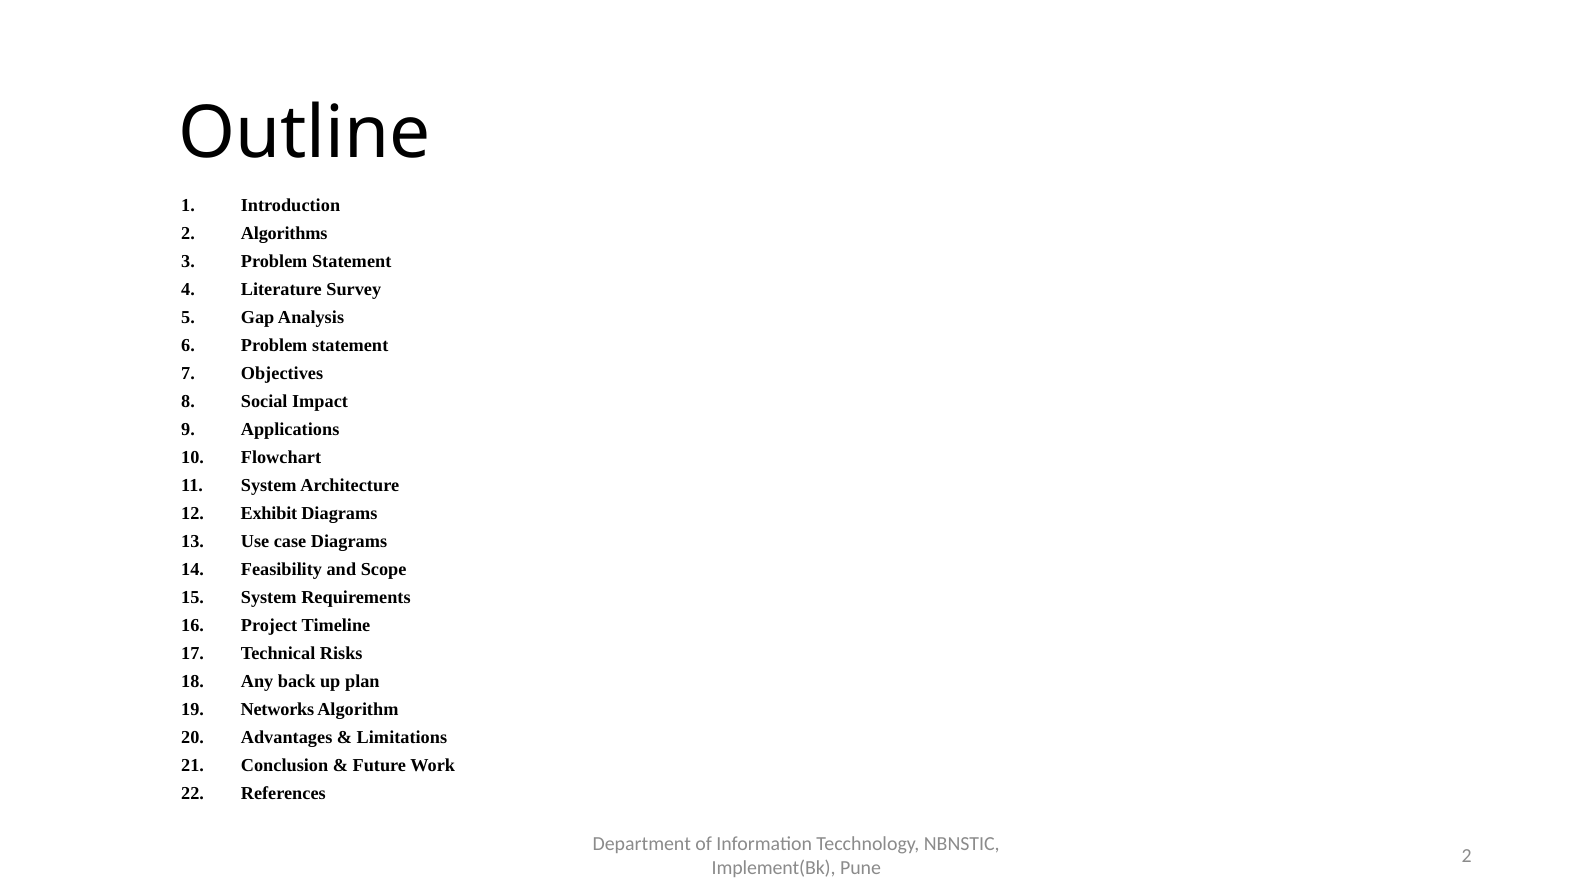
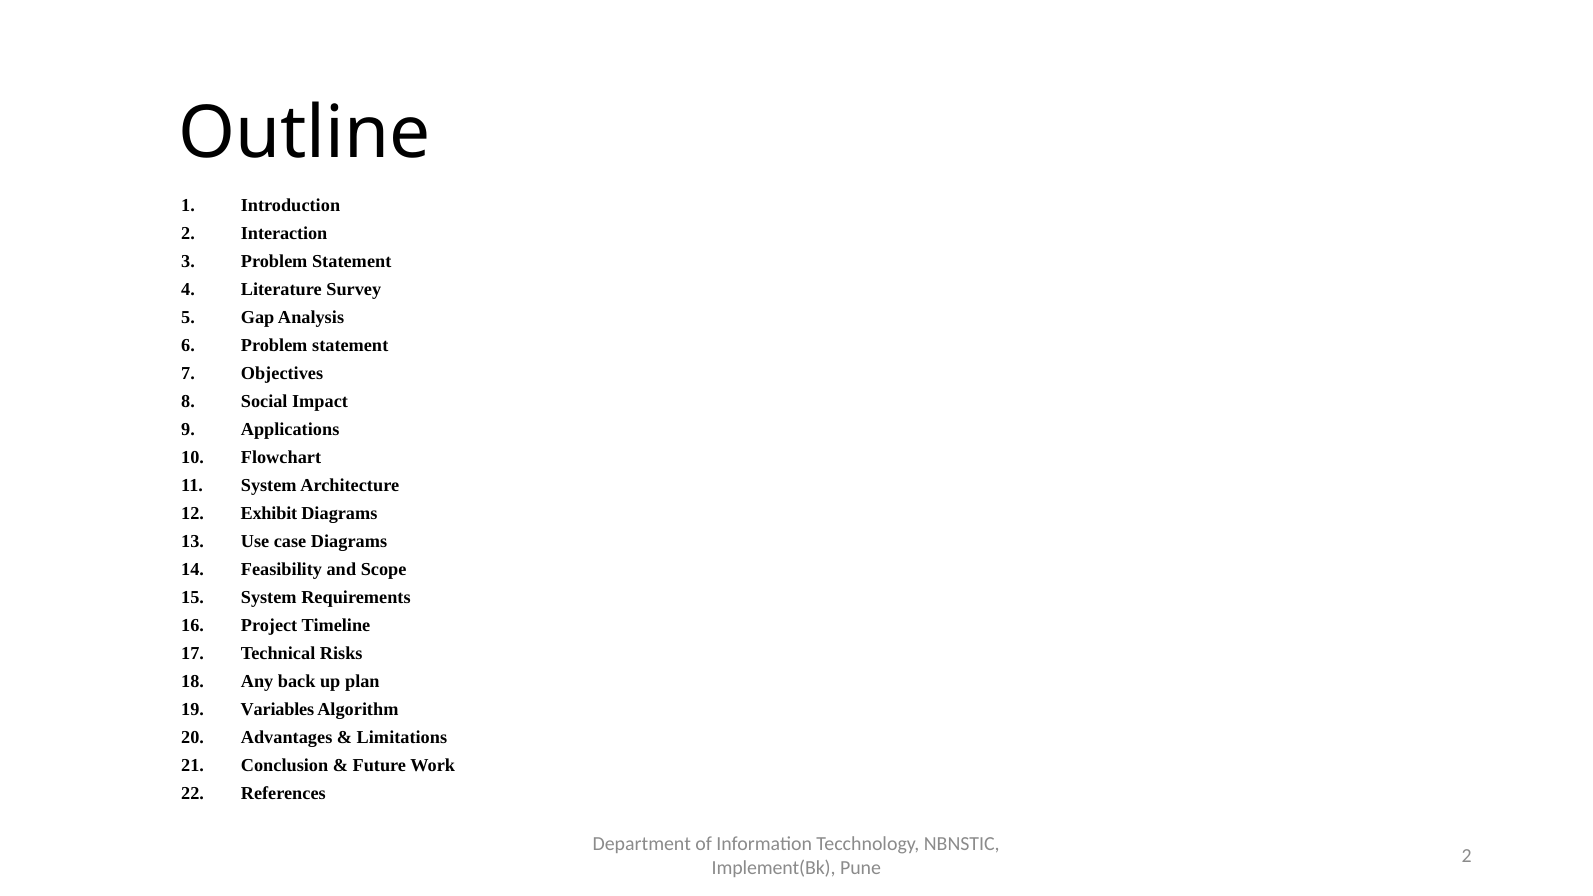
Algorithms: Algorithms -> Interaction (284, 234)
Networks: Networks -> Variables (277, 710)
